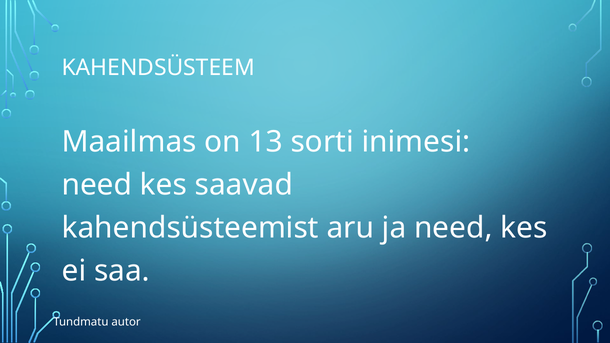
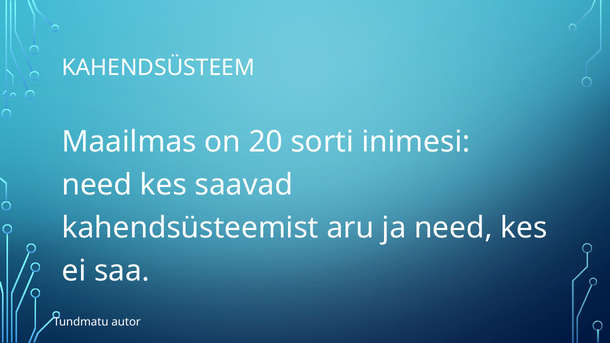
13: 13 -> 20 (266, 142)
